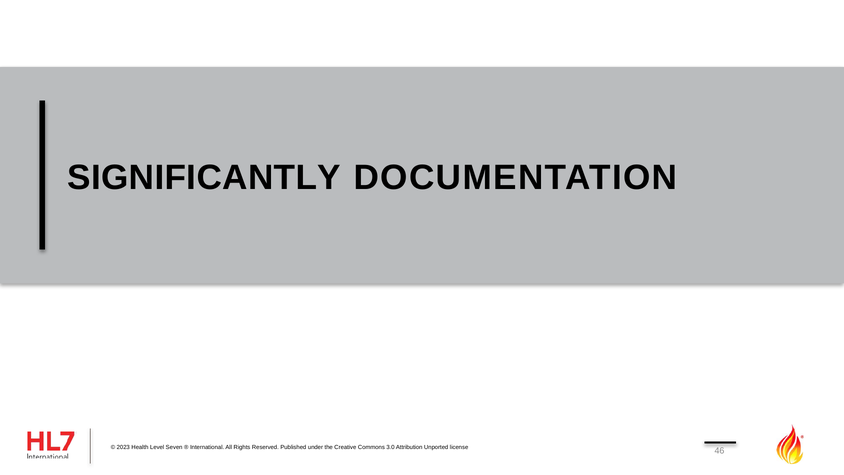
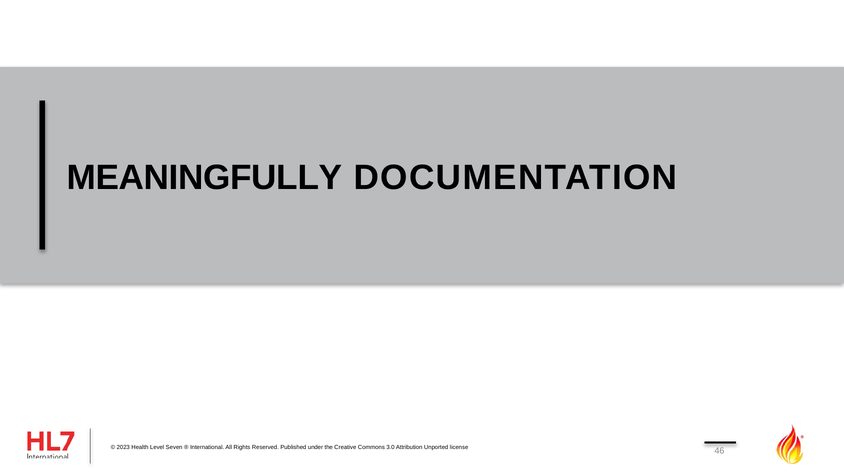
SIGNIFICANTLY: SIGNIFICANTLY -> MEANINGFULLY (204, 178)
